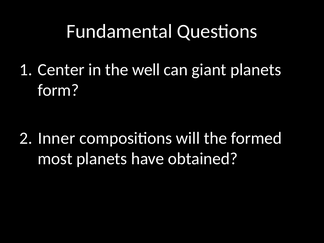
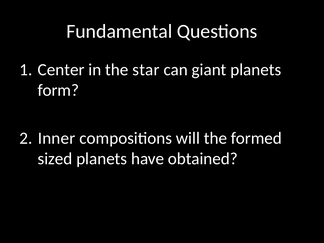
well: well -> star (146, 70)
most: most -> sized (55, 159)
